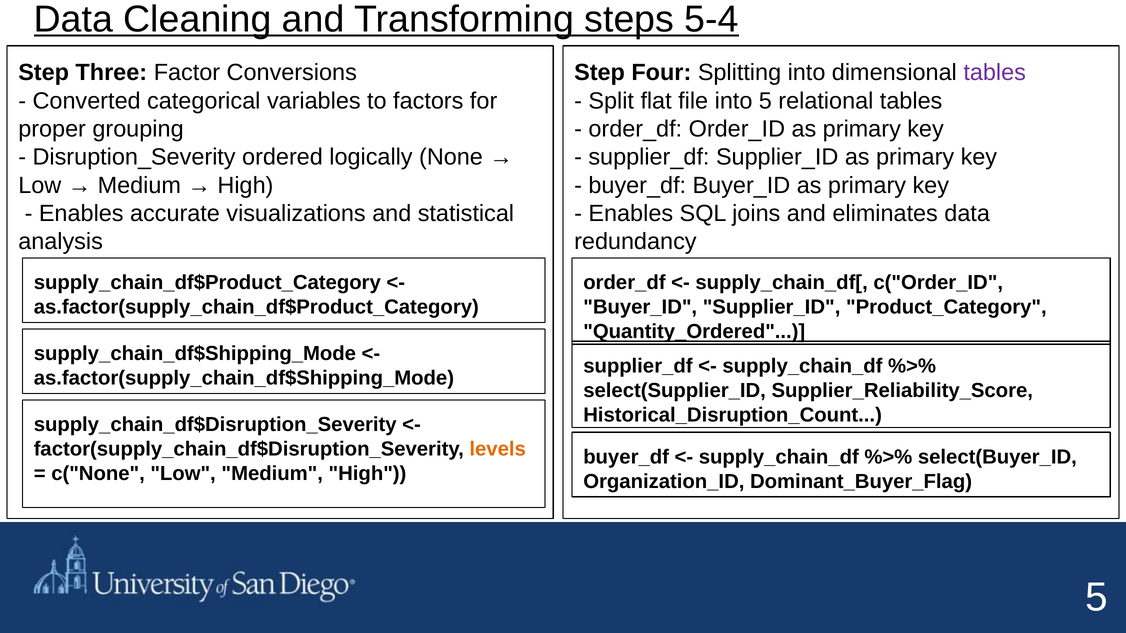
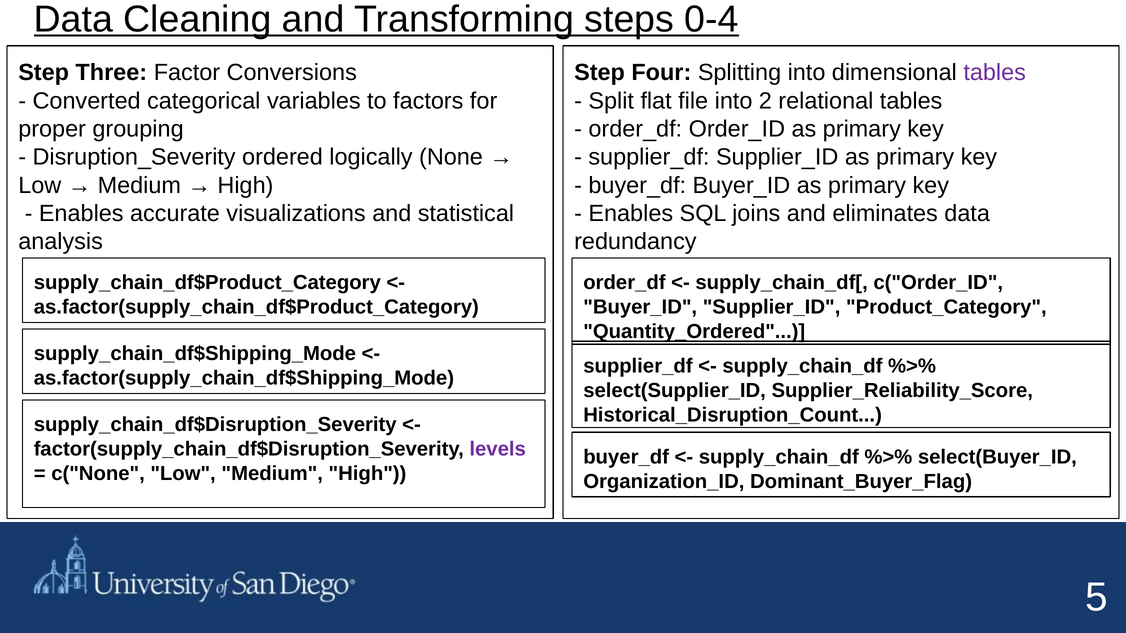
5-4: 5-4 -> 0-4 (712, 19)
into 5: 5 -> 2 (765, 101)
levels colour: orange -> purple (498, 449)
